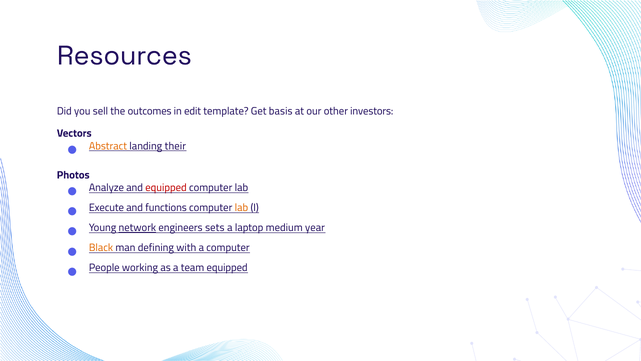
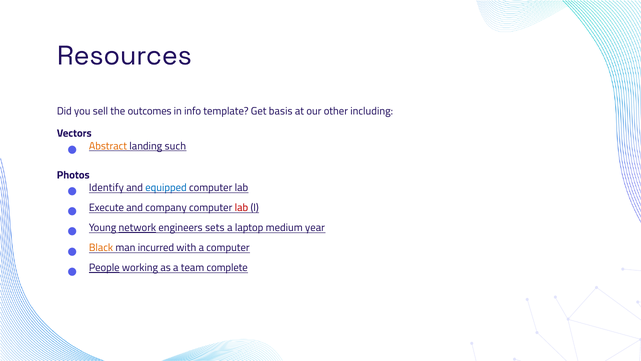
edit: edit -> info (193, 111)
investors: investors -> including (372, 111)
their: their -> such (175, 146)
Analyze: Analyze -> Identify (106, 188)
equipped colour: red -> blue (166, 188)
functions: functions -> company (166, 208)
lab colour: orange -> red (241, 208)
defining: defining -> incurred (156, 248)
People underline: none -> present (104, 267)
team equipped: equipped -> complete (227, 267)
